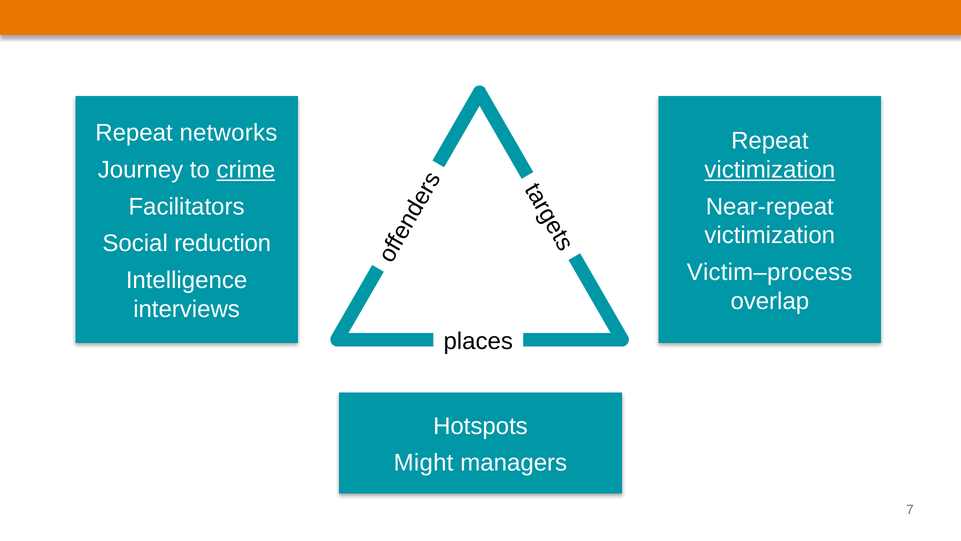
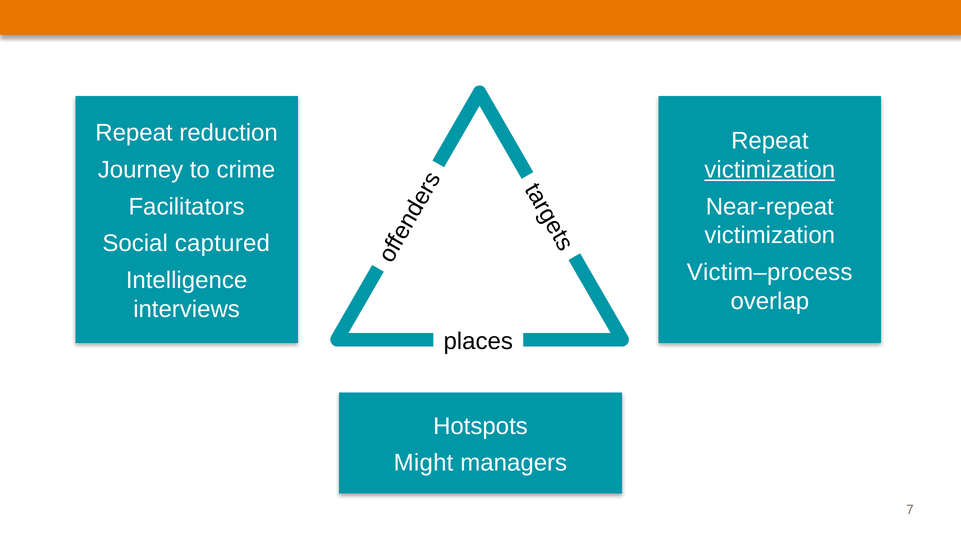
networks: networks -> reduction (229, 133)
crime underline: present -> none (246, 170)
reduction: reduction -> captured (222, 243)
